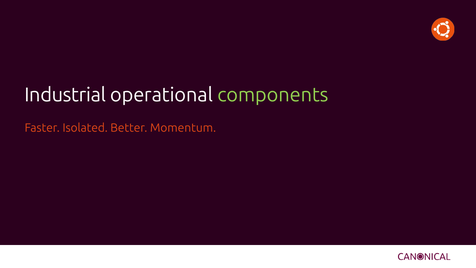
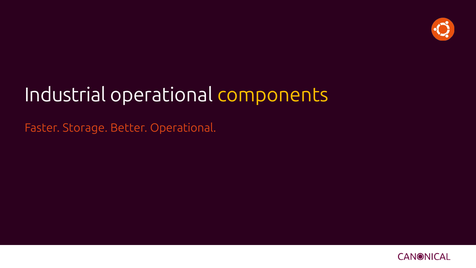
components colour: light green -> yellow (273, 95)
Isolated: Isolated -> Storage (85, 128)
Better Momentum: Momentum -> Operational (183, 128)
